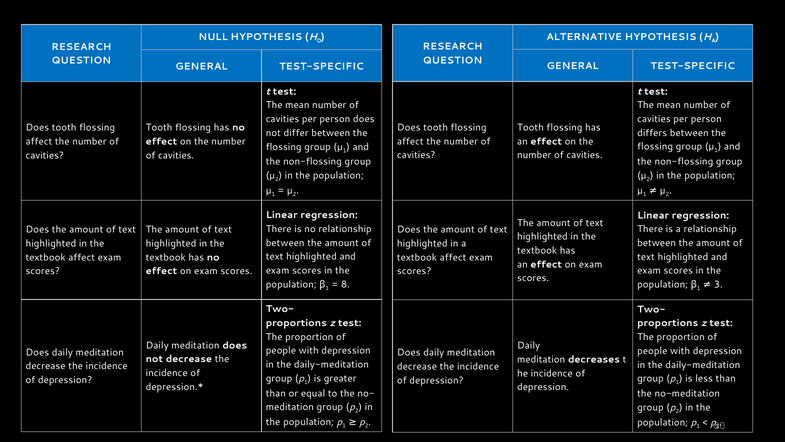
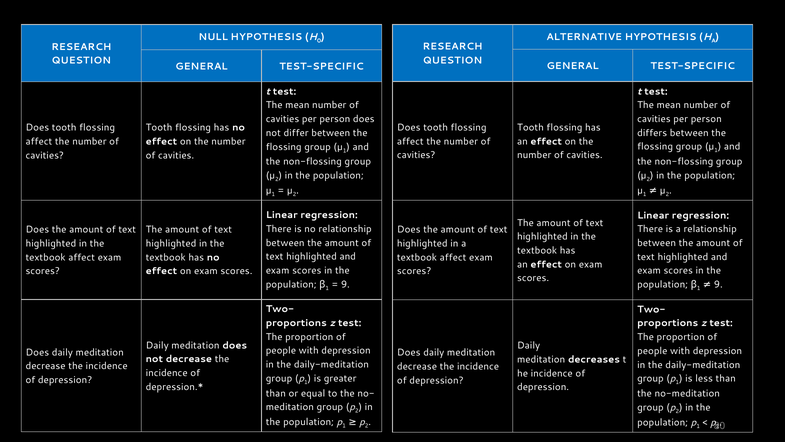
8: 8 -> 9 (345, 284)
3: 3 -> 9 (718, 284)
